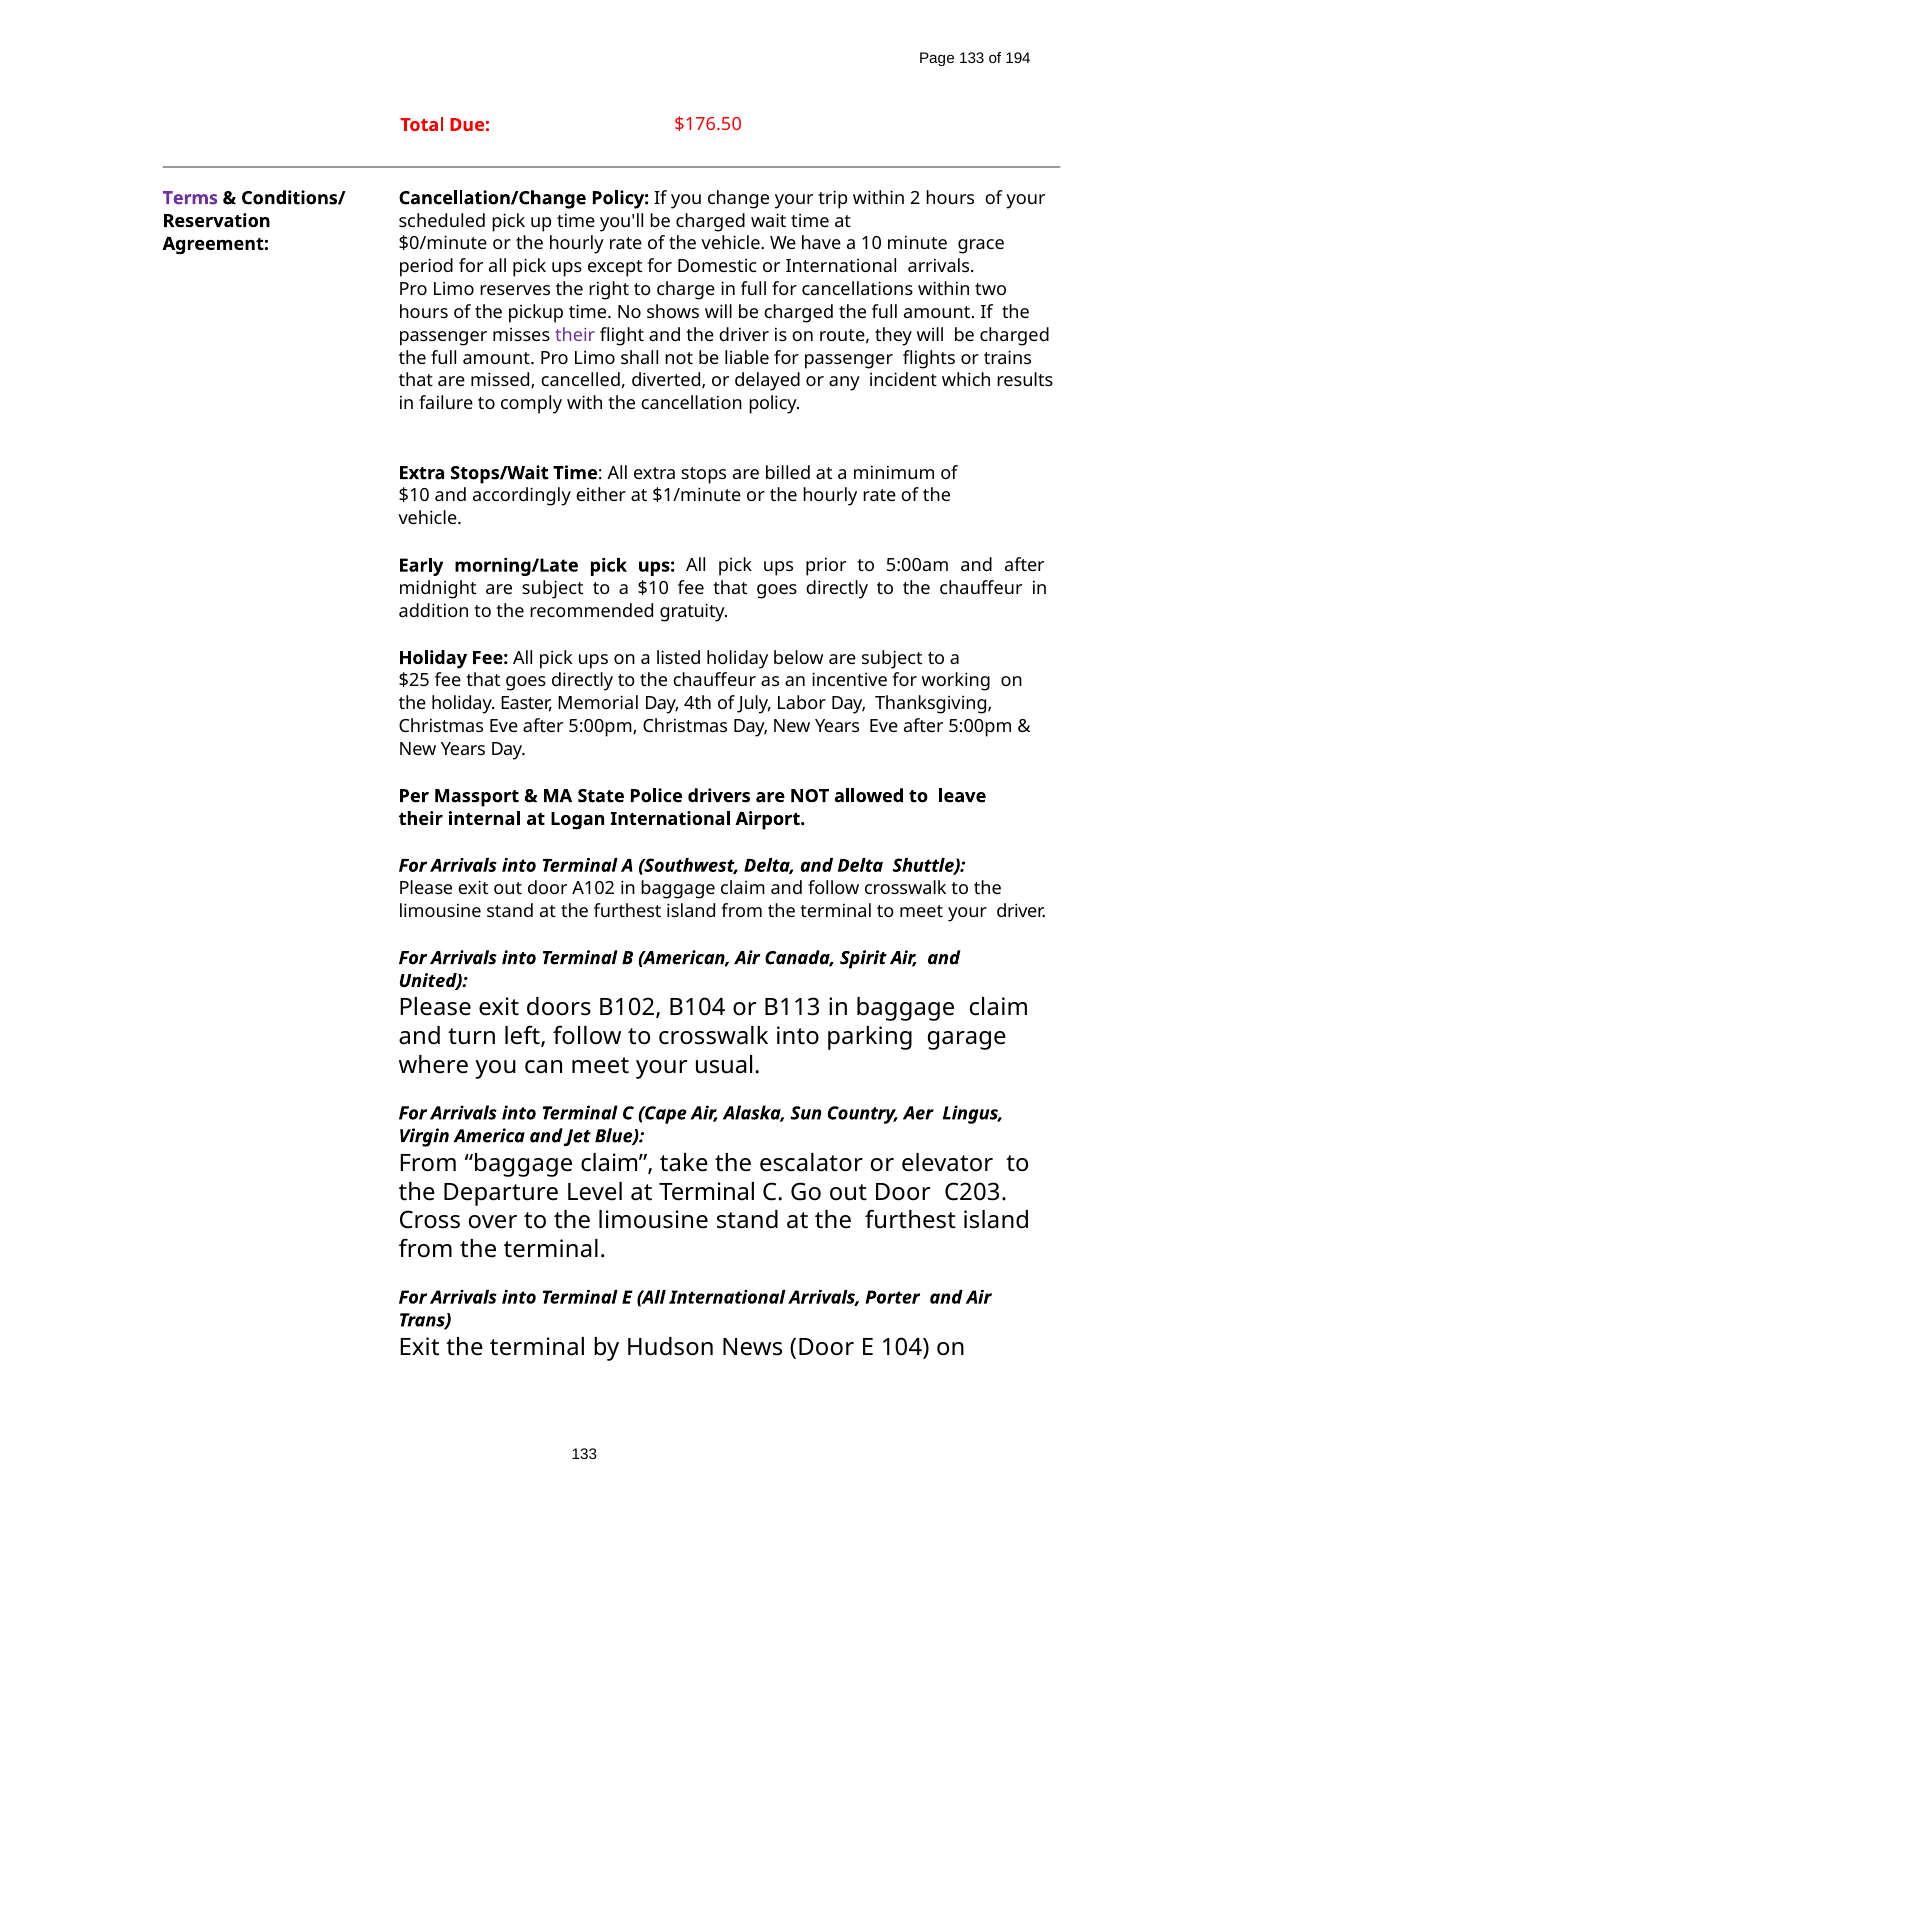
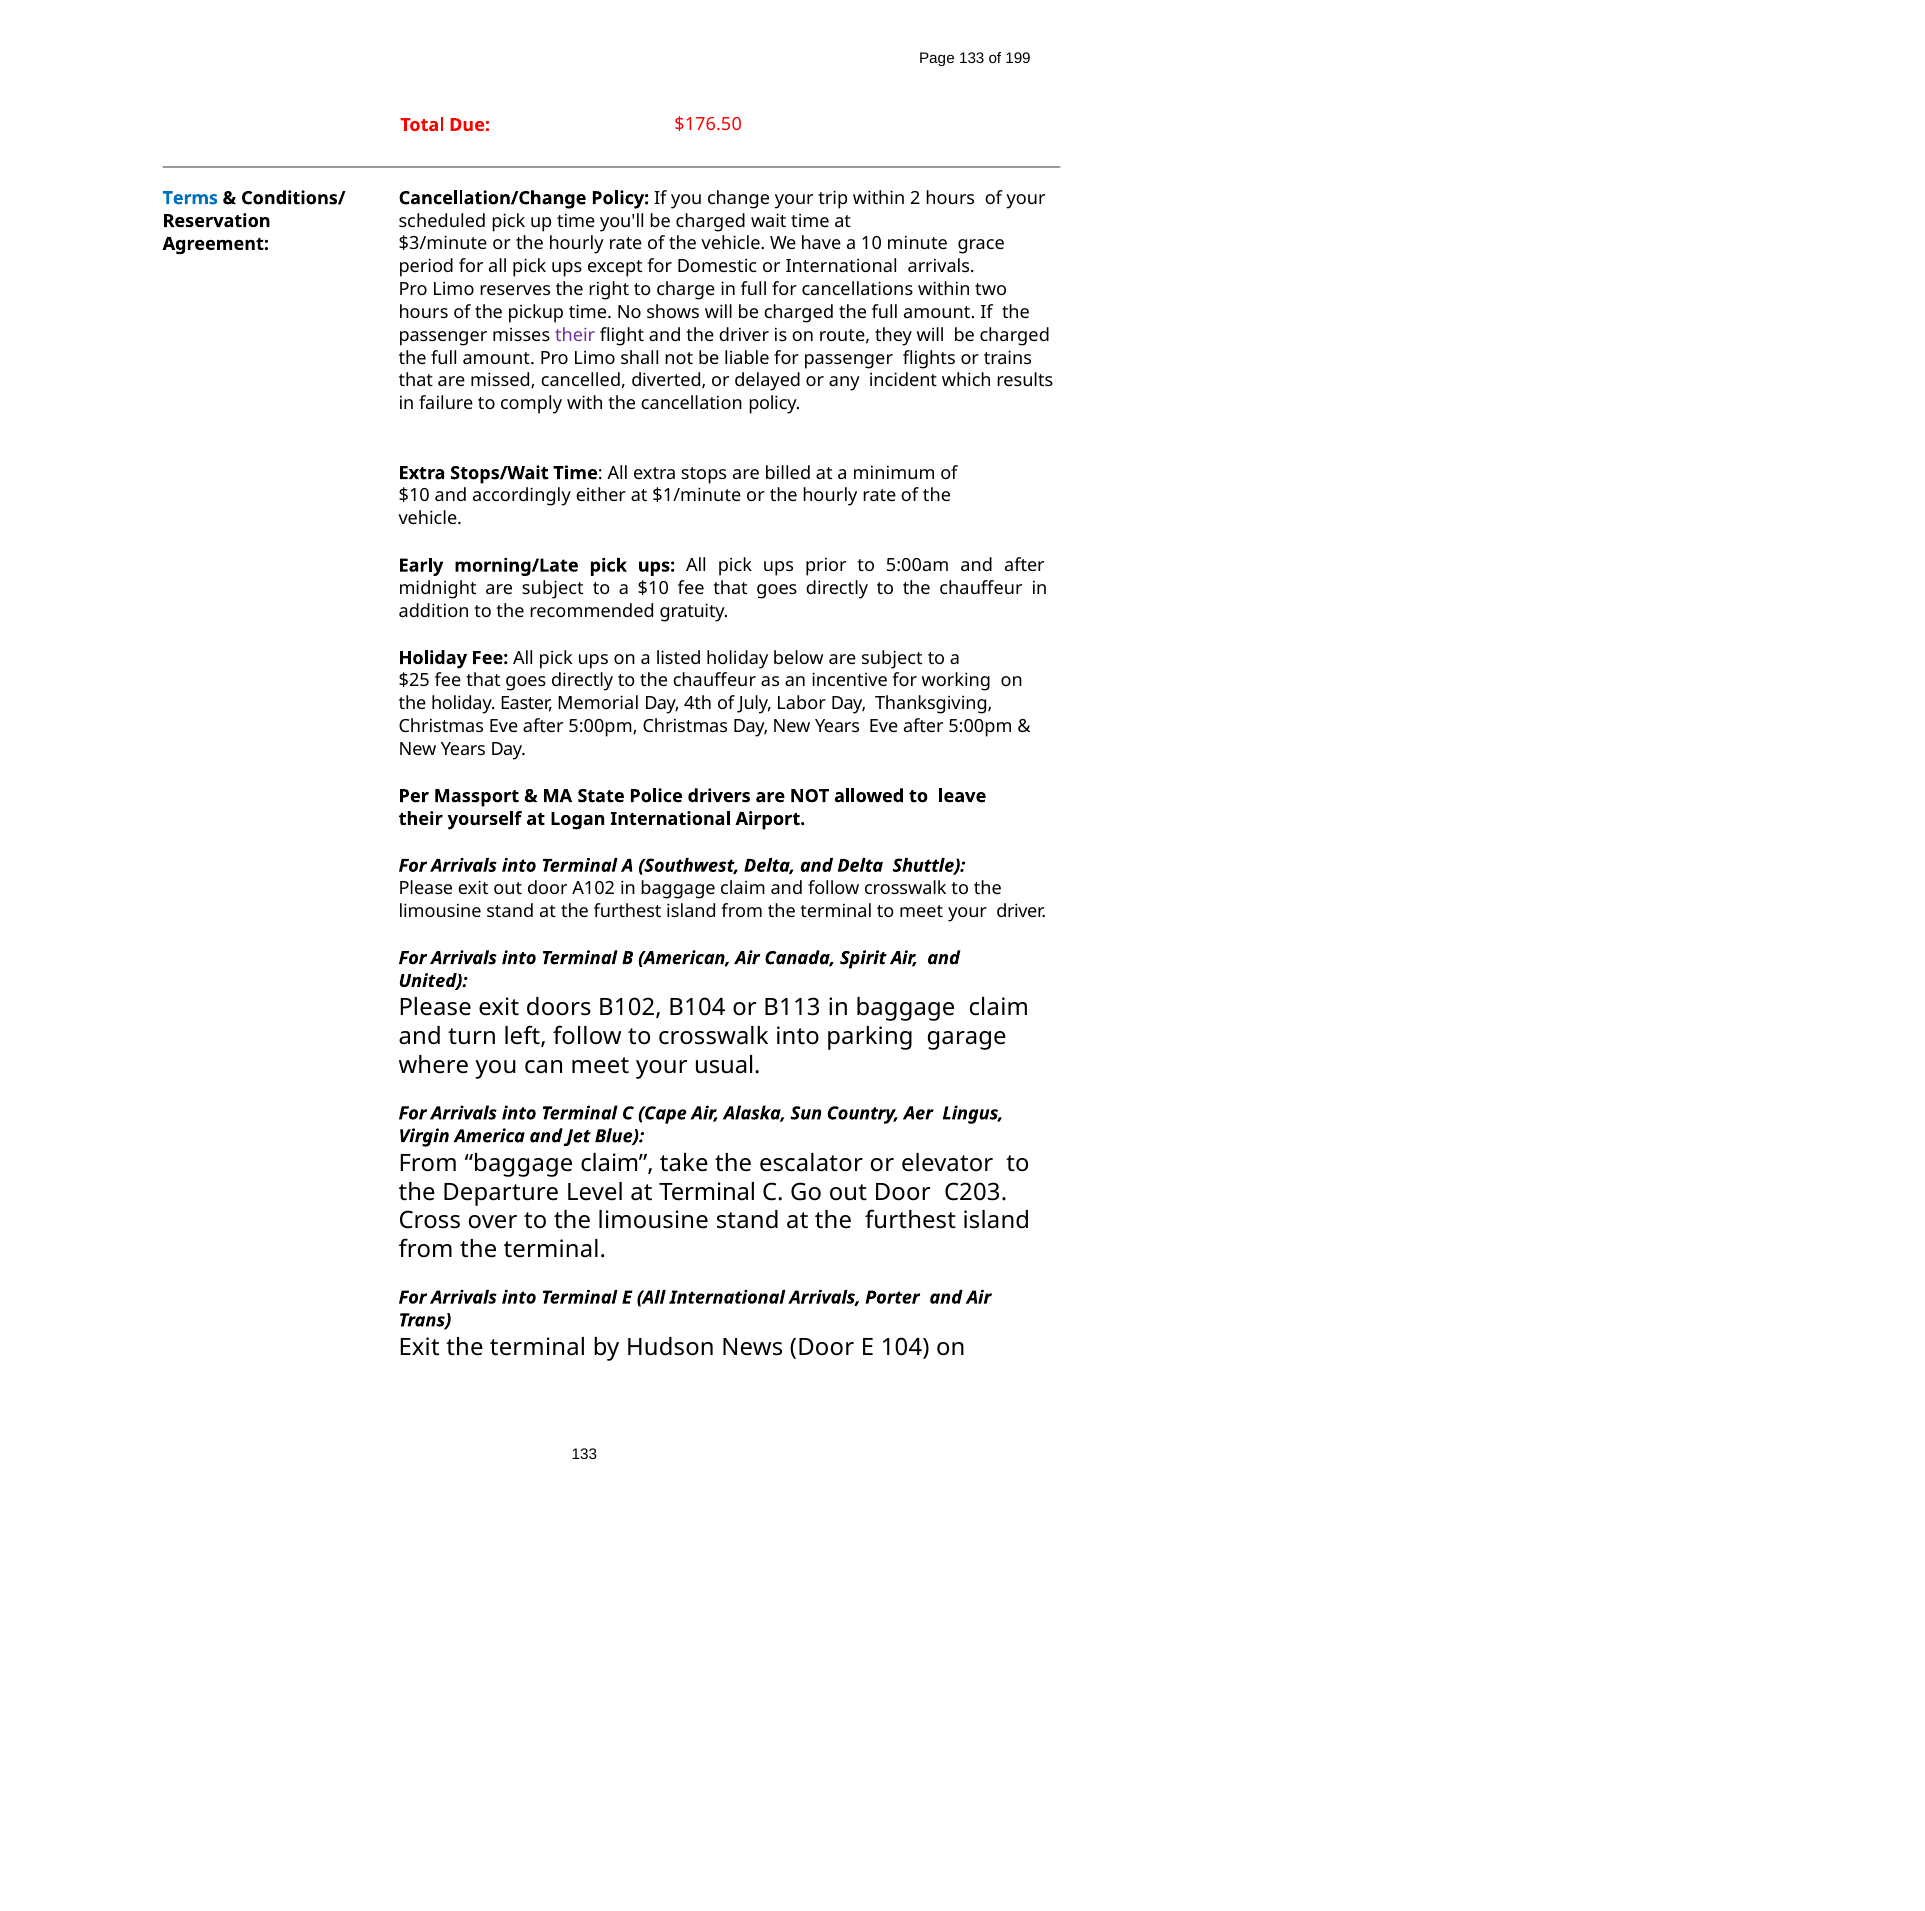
194: 194 -> 199 (1018, 59)
Terms colour: purple -> blue (190, 198)
$0/minute: $0/minute -> $3/minute (443, 244)
internal: internal -> yourself (484, 819)
